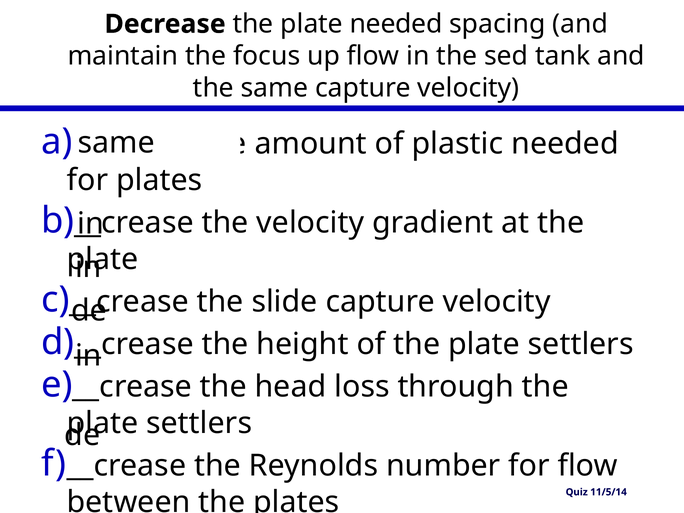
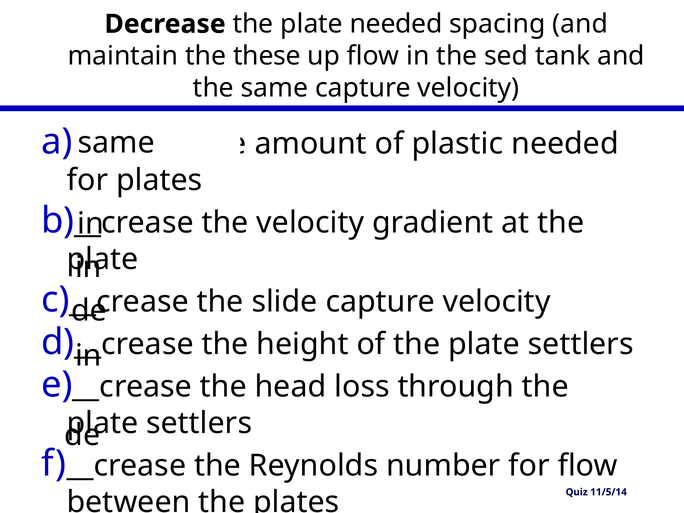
focus: focus -> these (267, 56)
